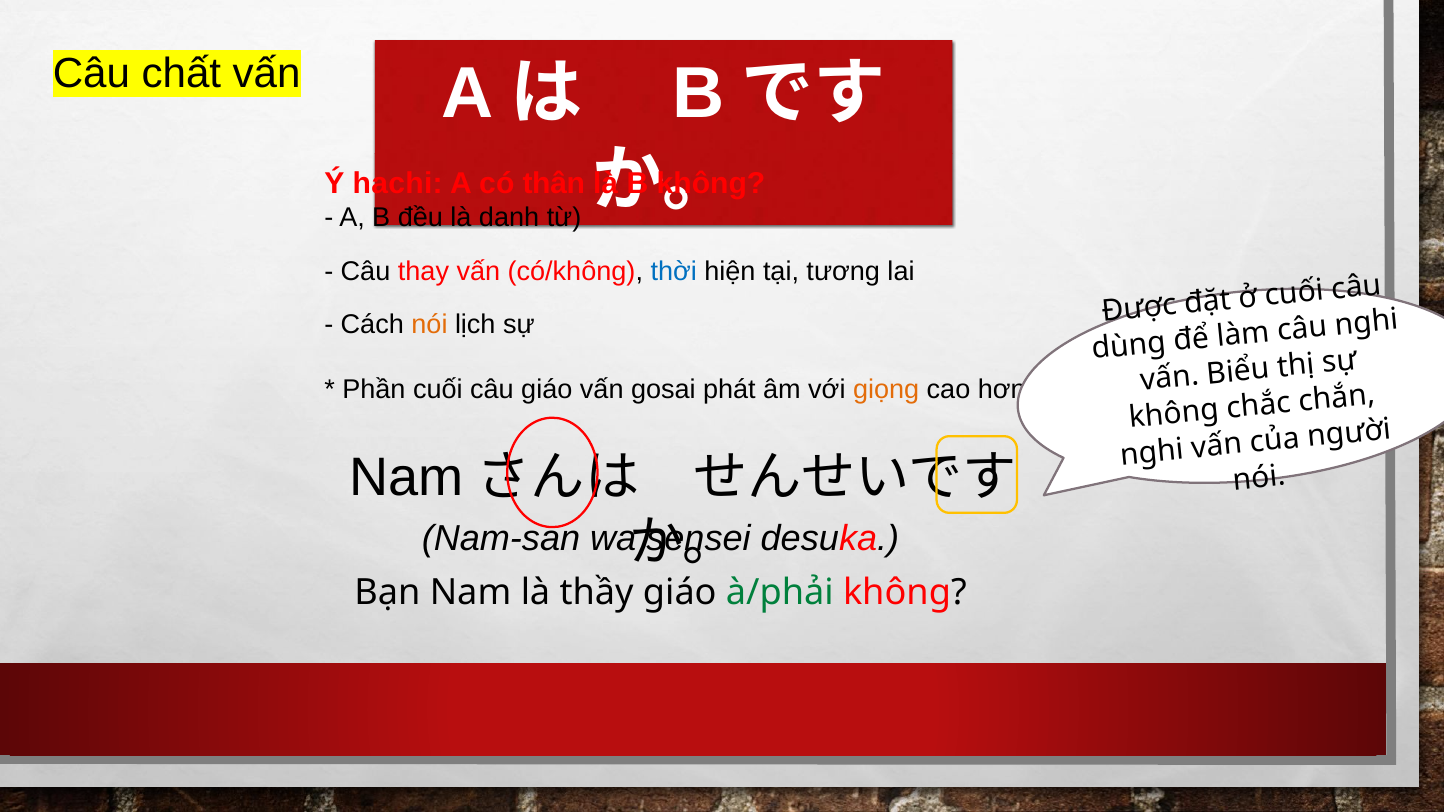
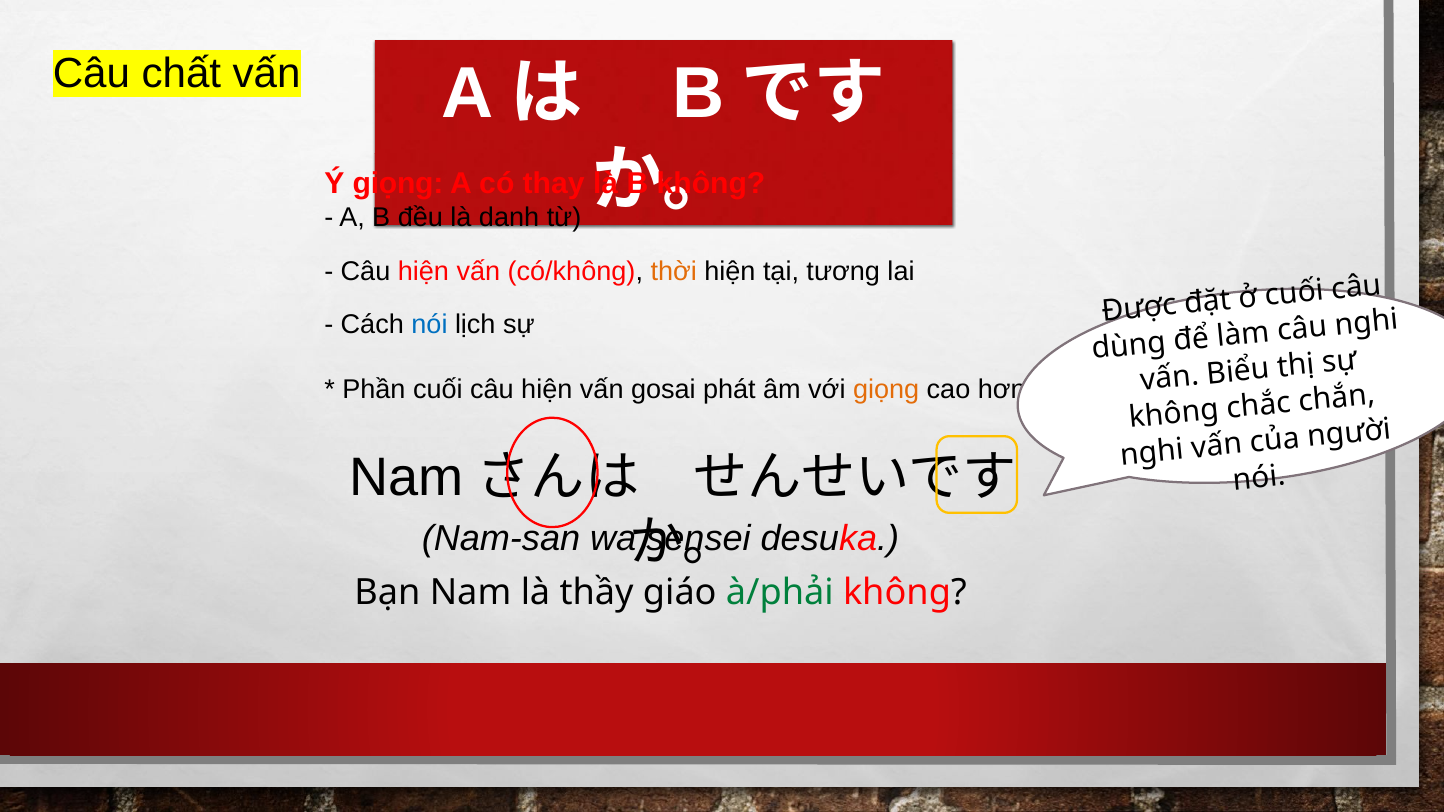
Ý hachi: hachi -> giọng (398, 184)
thân: thân -> thay (554, 184)
thay: thay -> hiện (423, 272)
thời colour: blue -> orange (674, 272)
nói colour: orange -> blue (429, 325)
cuối câu giáo: giáo -> hiện (547, 390)
